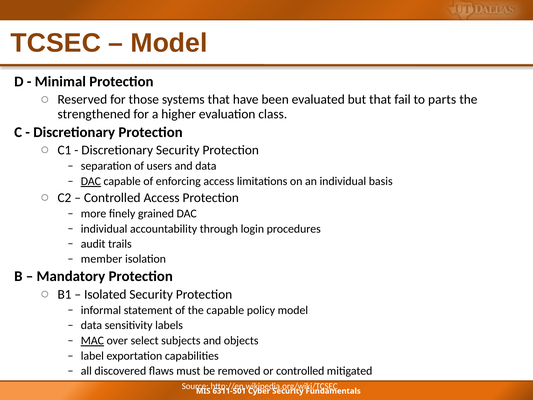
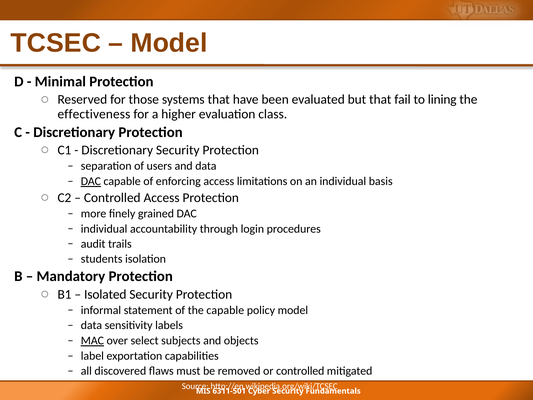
parts: parts -> lining (442, 100)
strengthened: strengthened -> effectiveness (94, 114)
member: member -> students (102, 259)
